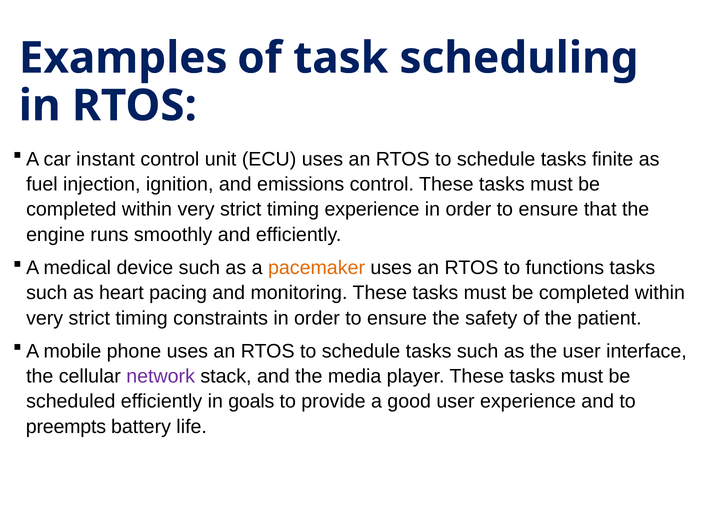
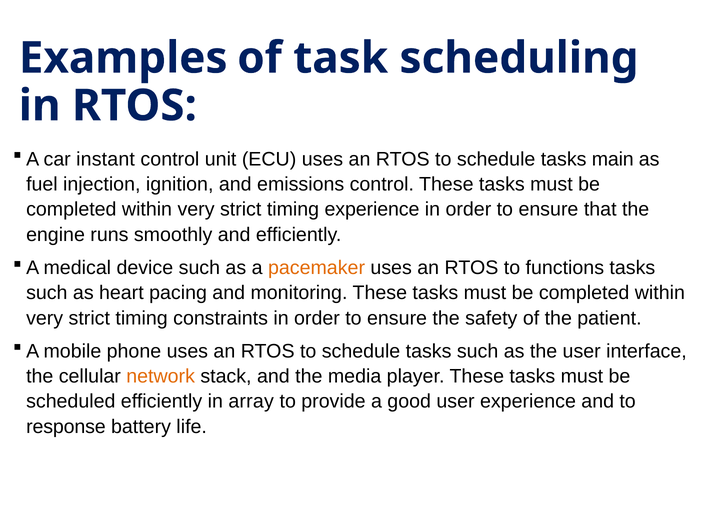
finite: finite -> main (613, 159)
network colour: purple -> orange (161, 376)
goals: goals -> array (251, 401)
preempts: preempts -> response (66, 426)
